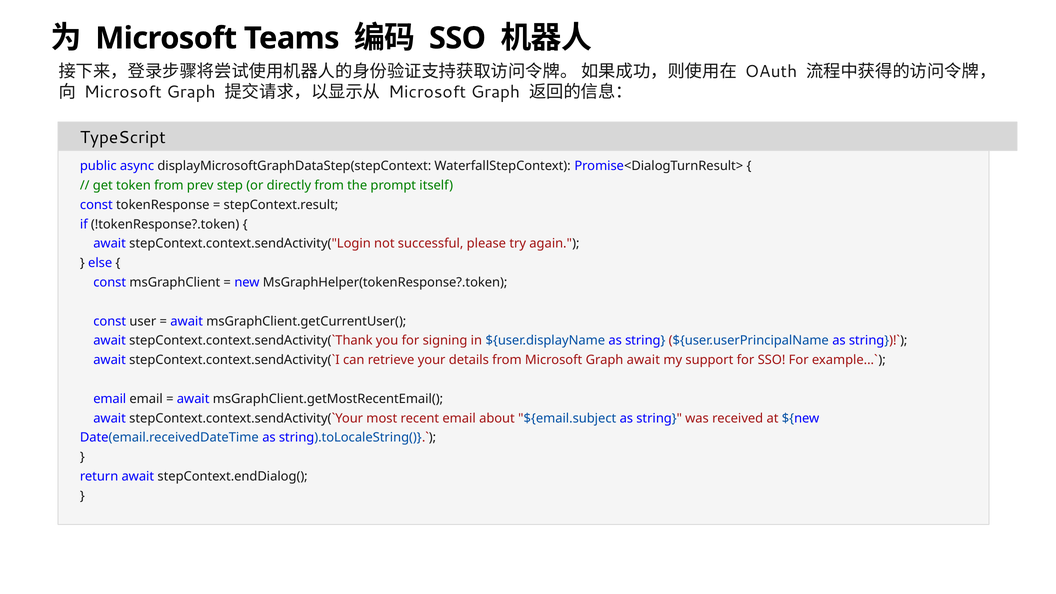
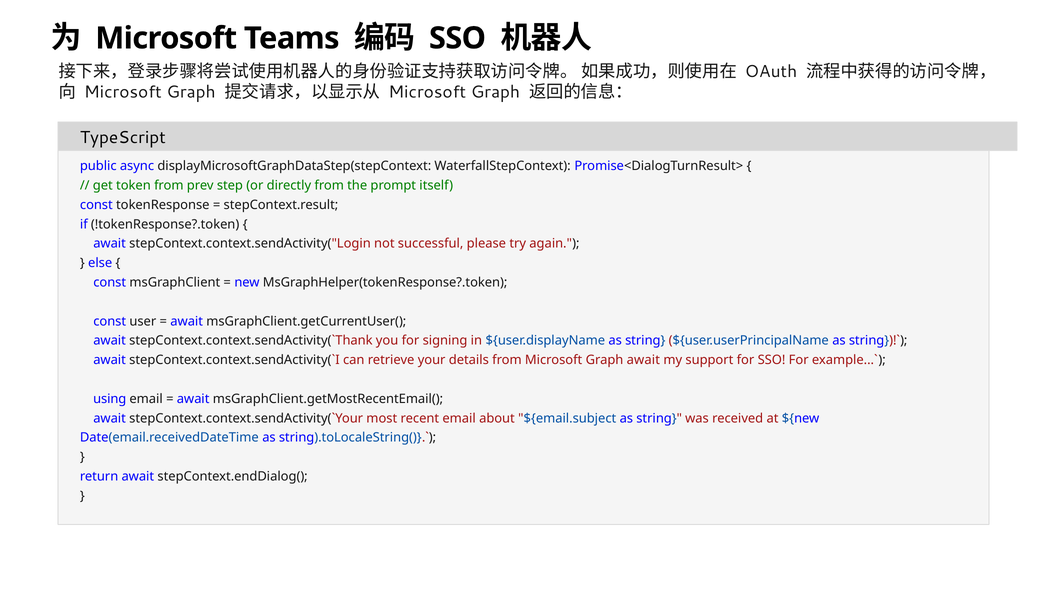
email: email -> using (110, 399)
